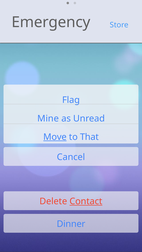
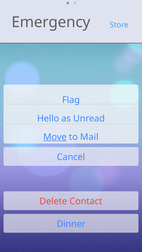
Mine: Mine -> Hello (48, 119)
That: That -> Mail (89, 137)
Contact underline: present -> none (86, 202)
